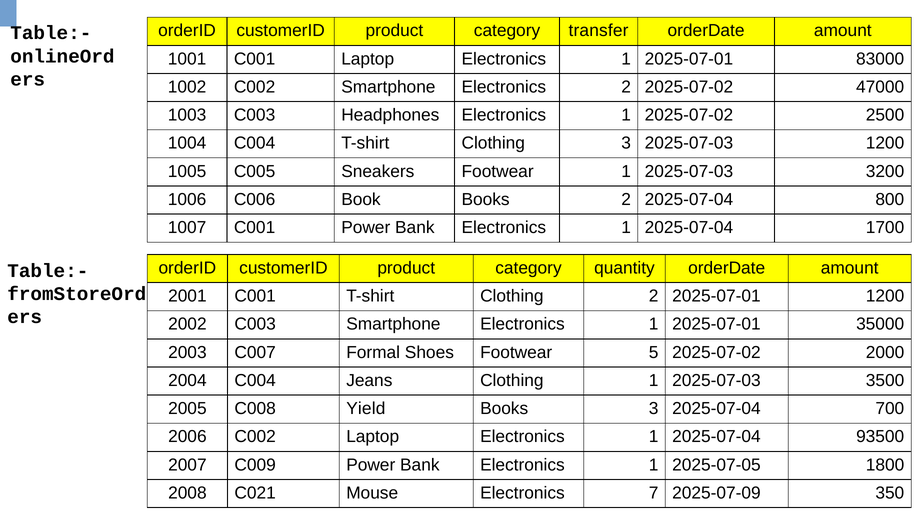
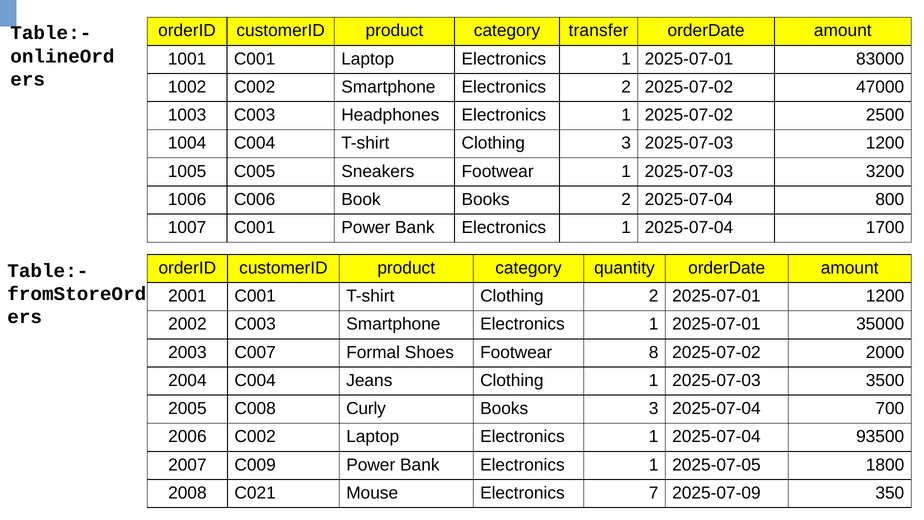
5: 5 -> 8 (654, 352)
Yield: Yield -> Curly (366, 408)
